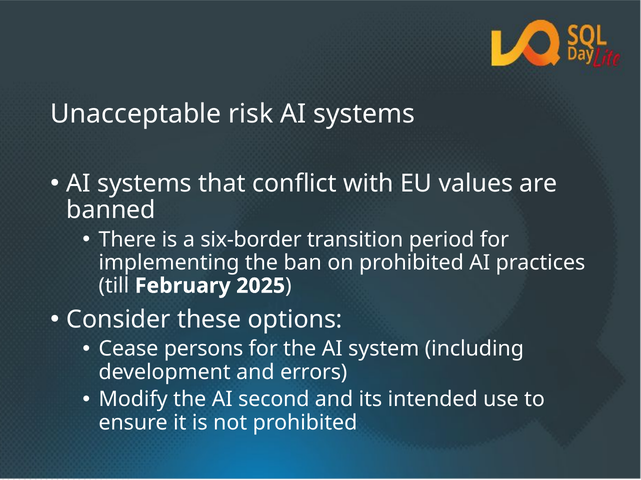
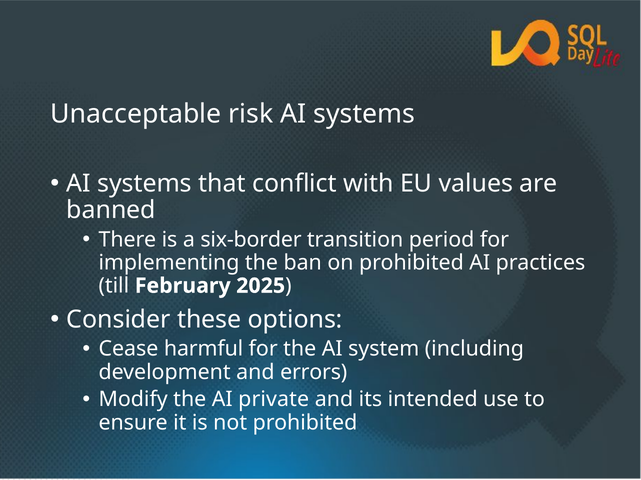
persons: persons -> harmful (204, 349)
second: second -> private (274, 400)
